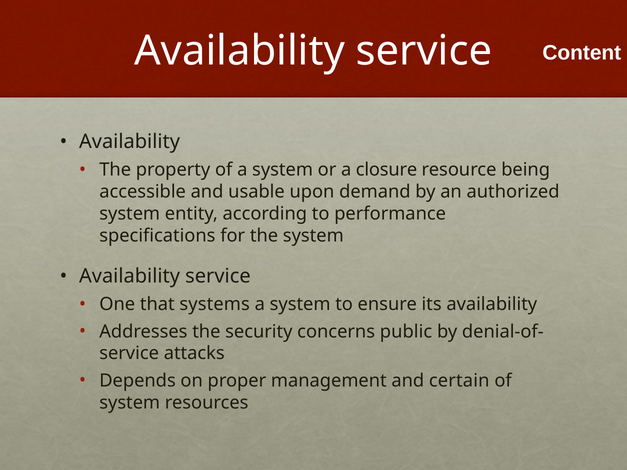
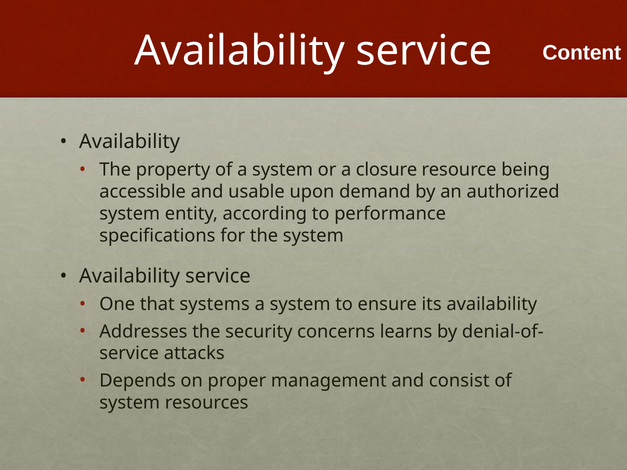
public: public -> learns (406, 332)
certain: certain -> consist (459, 381)
